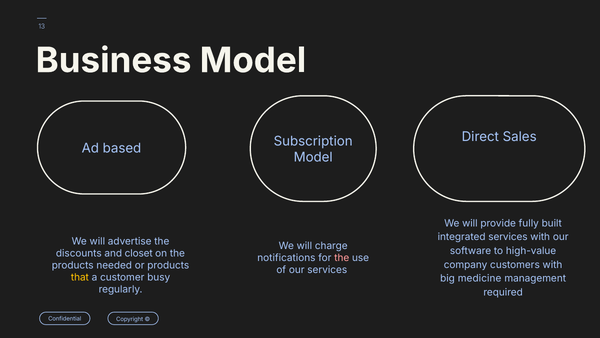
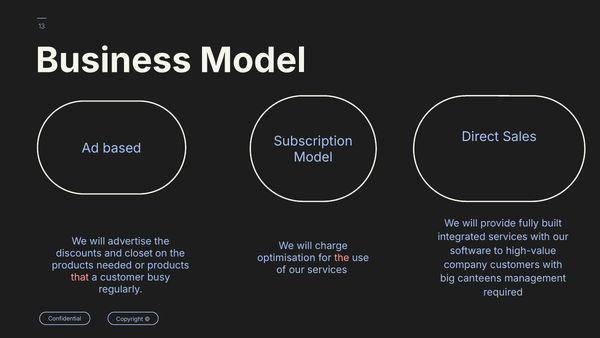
notifications: notifications -> optimisation (286, 258)
that colour: yellow -> pink (80, 277)
medicine: medicine -> canteens (480, 278)
